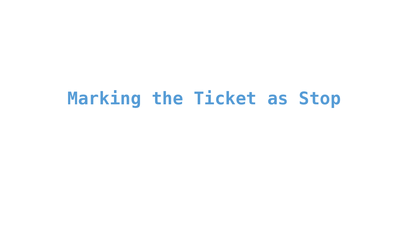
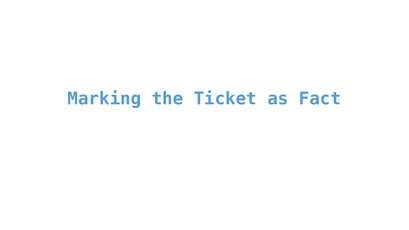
Stop: Stop -> Fact (320, 99)
